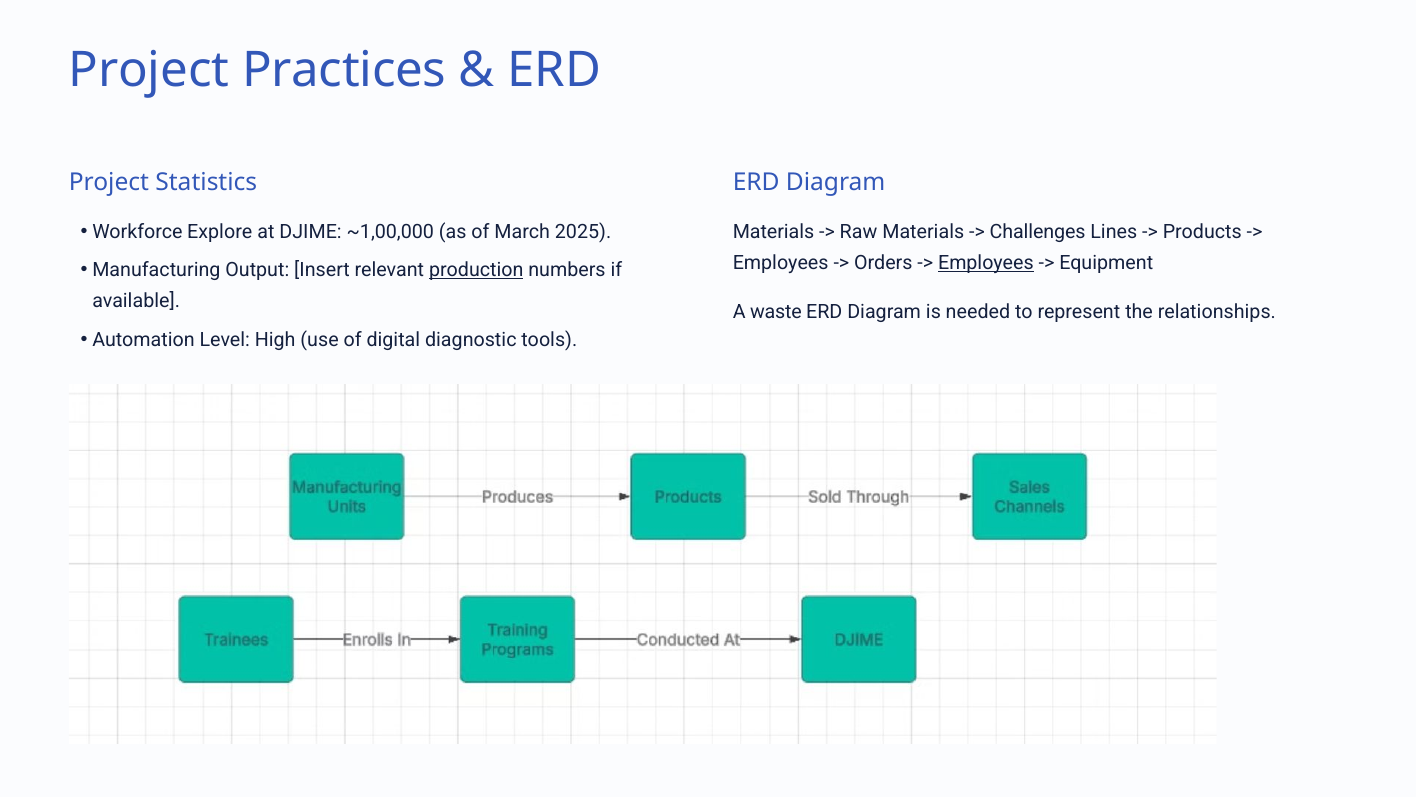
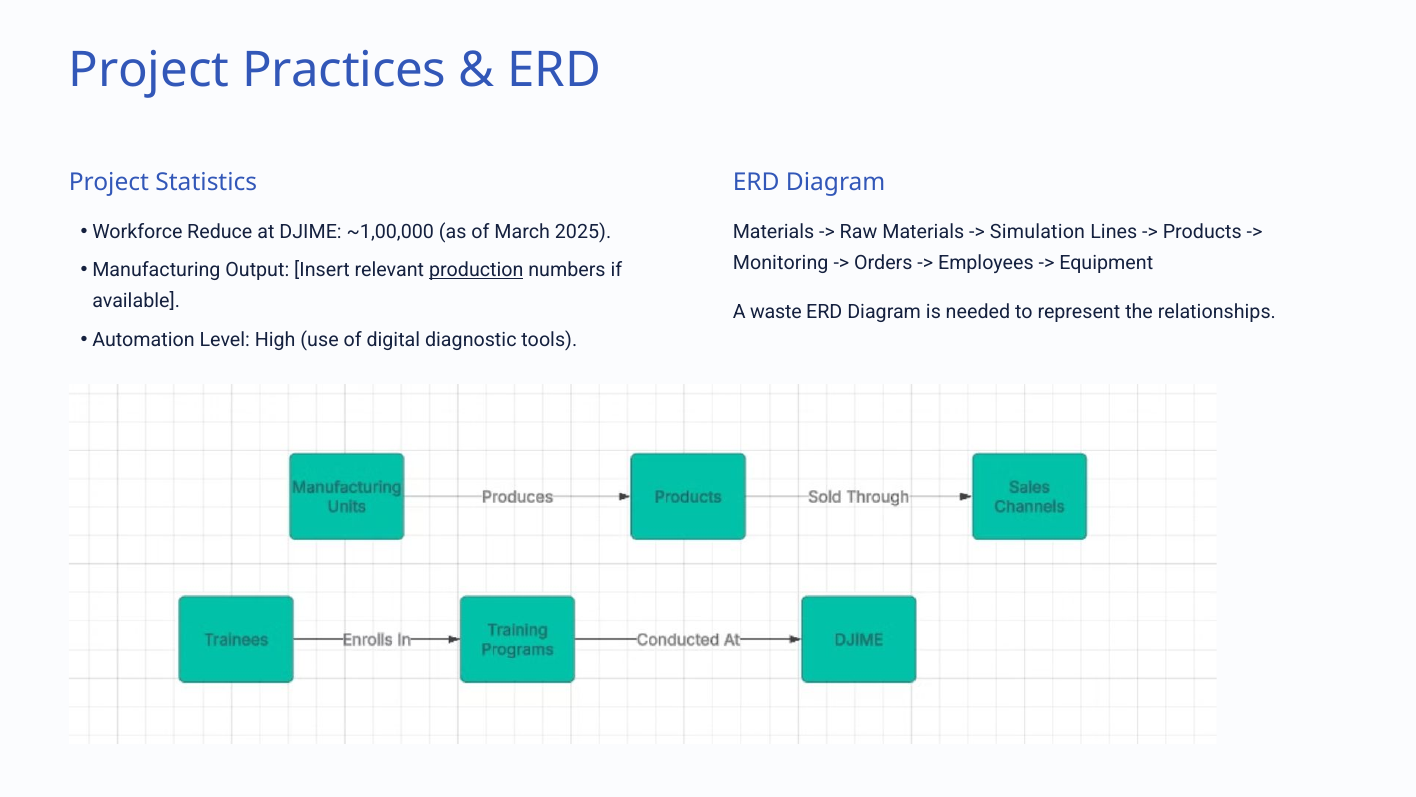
Explore: Explore -> Reduce (220, 231)
Challenges: Challenges -> Simulation (1038, 231)
Employees: Employees -> Monitoring (781, 263)
Employees underline: present -> none (986, 263)
